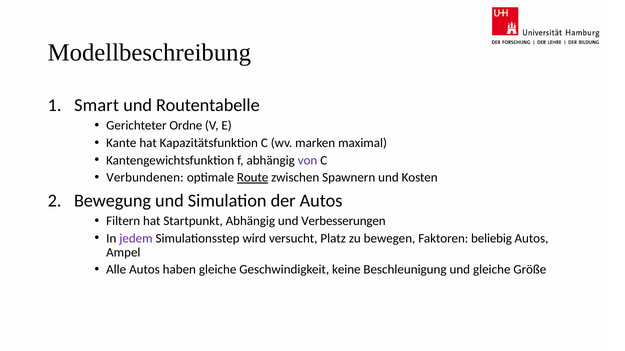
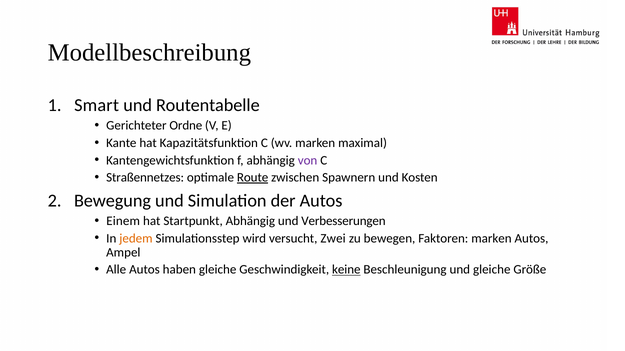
Verbundenen: Verbundenen -> Straßennetzes (145, 178)
Filtern: Filtern -> Einem (123, 221)
jedem colour: purple -> orange (136, 239)
Platz: Platz -> Zwei (333, 239)
Faktoren beliebig: beliebig -> marken (491, 239)
keine underline: none -> present (346, 270)
